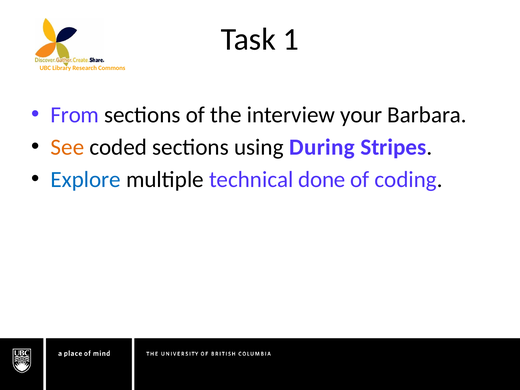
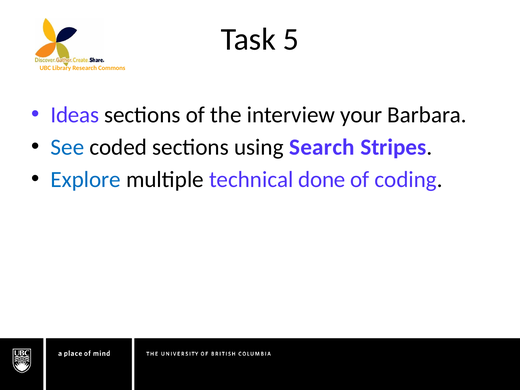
1: 1 -> 5 (291, 39)
From: From -> Ideas (75, 115)
See colour: orange -> blue (67, 147)
During: During -> Search (322, 147)
